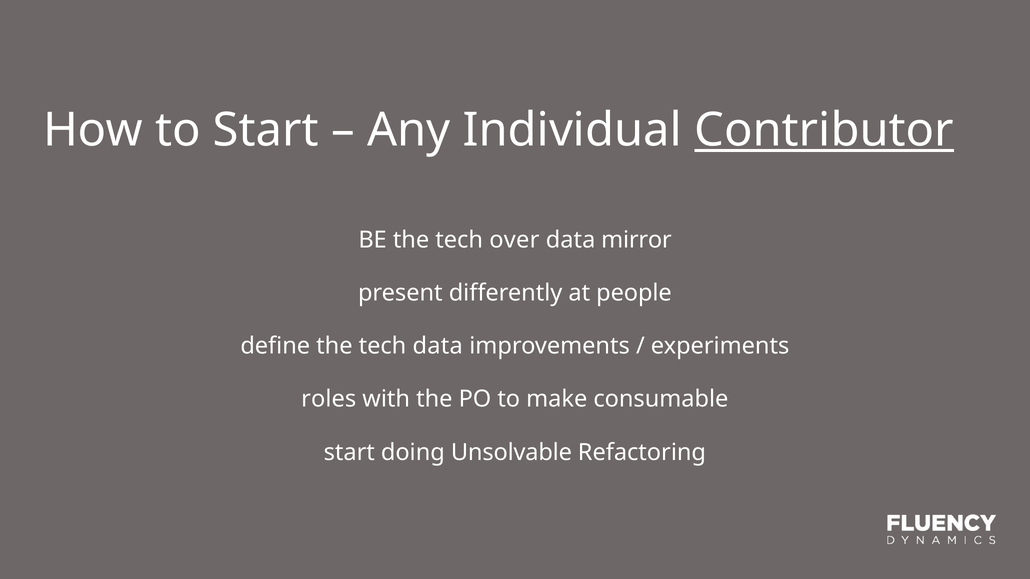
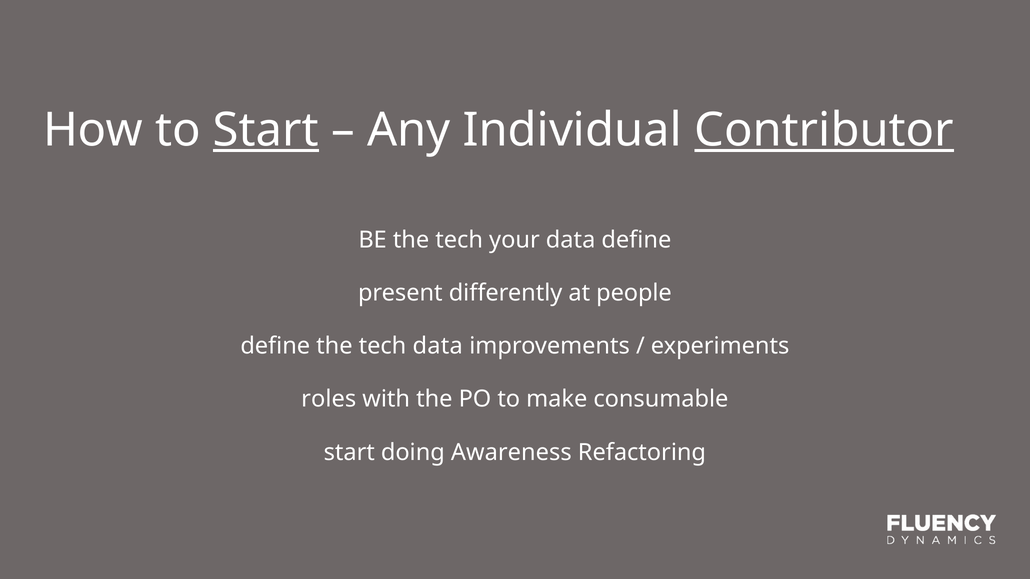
Start underline: none -> present (266, 130)
over: over -> your (514, 240)
data mirror: mirror -> define (636, 240)
Unsolvable: Unsolvable -> Awareness (511, 453)
